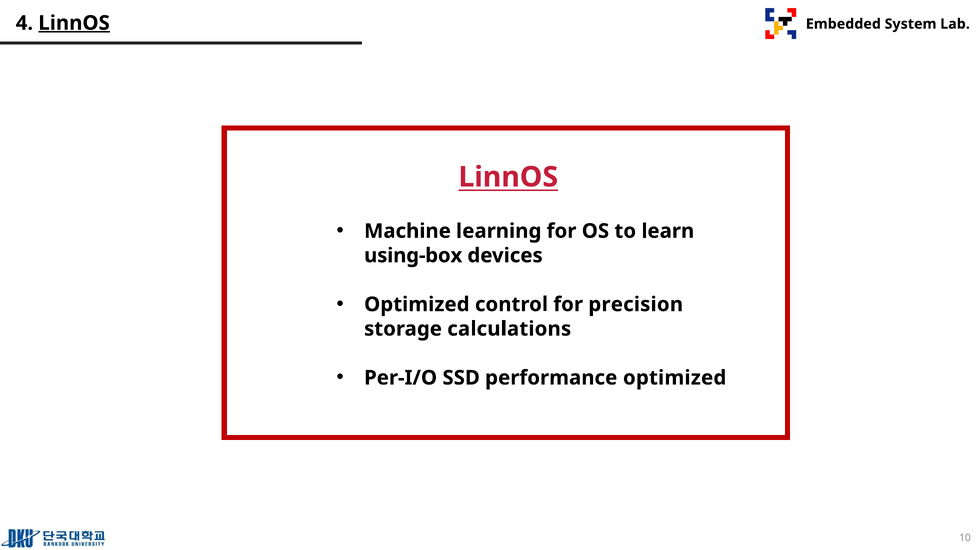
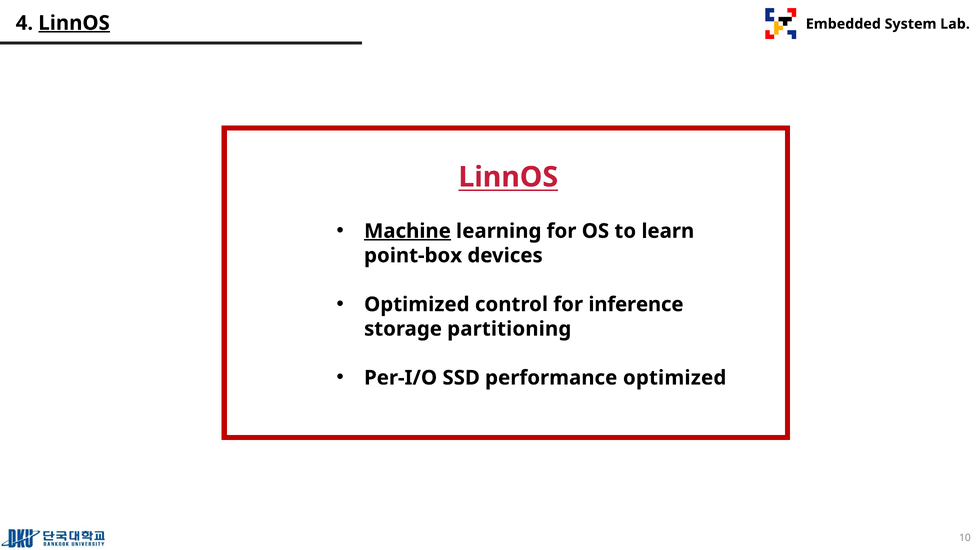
Machine underline: none -> present (407, 231)
using-box: using-box -> point-box (413, 256)
precision: precision -> inference (636, 305)
calculations: calculations -> partitioning (509, 329)
